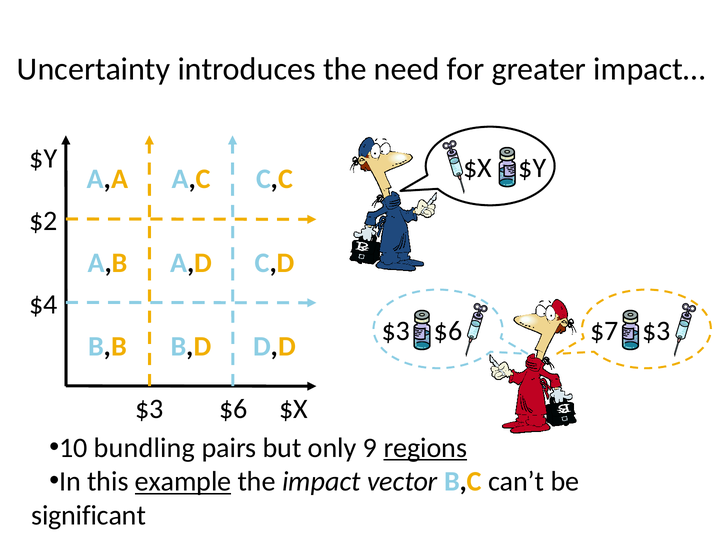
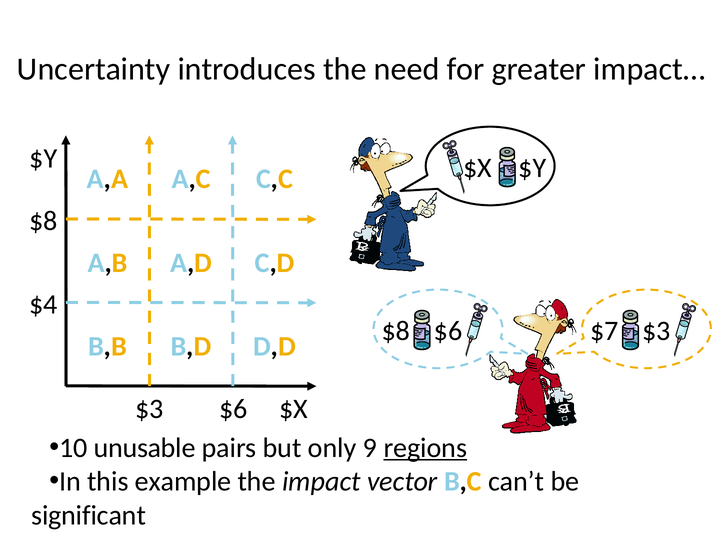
$2: $2 -> $8 (43, 221)
$3: $3 -> $8 (396, 330)
bundling: bundling -> unusable (145, 447)
example underline: present -> none (183, 481)
